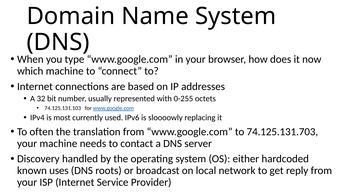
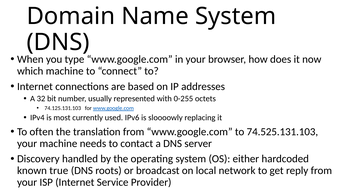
74.125.131.703: 74.125.131.703 -> 74.525.131.103 (282, 132)
uses: uses -> true (59, 170)
